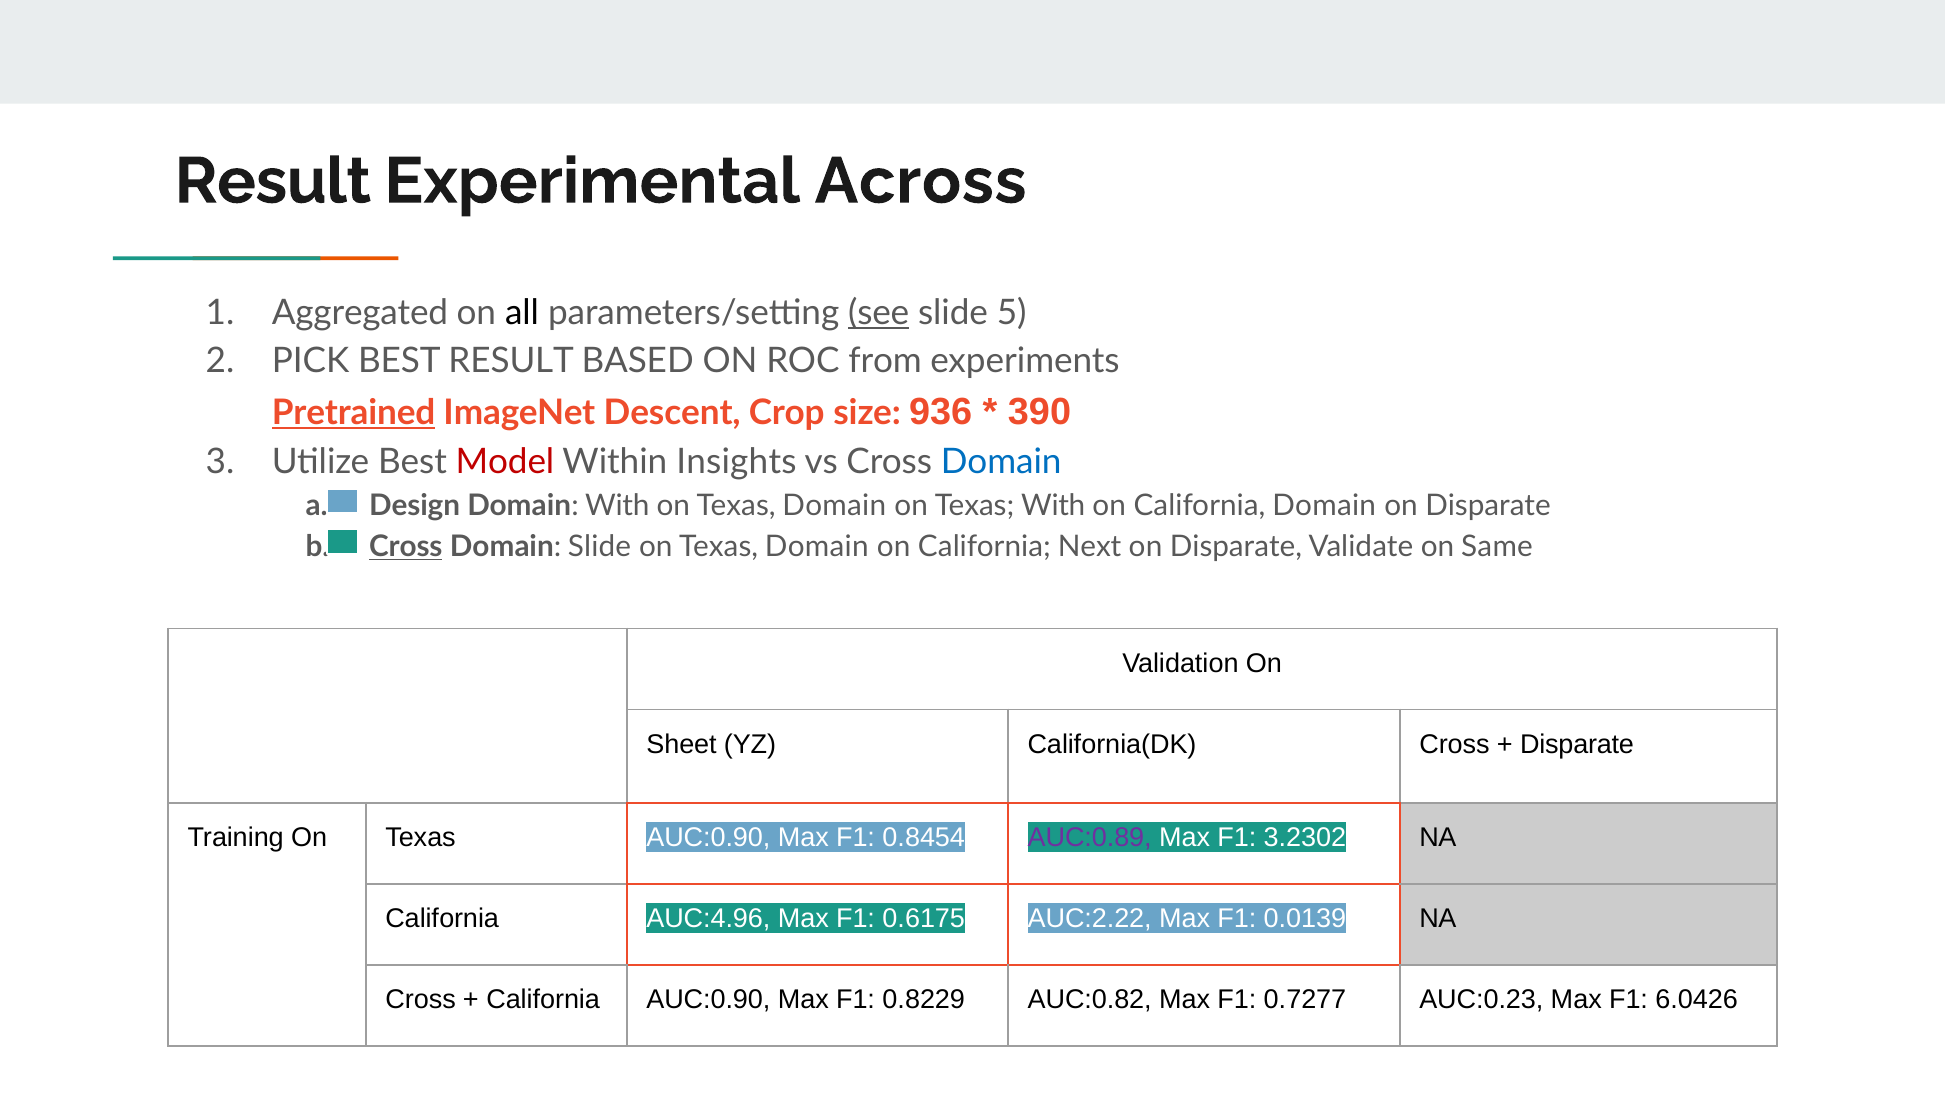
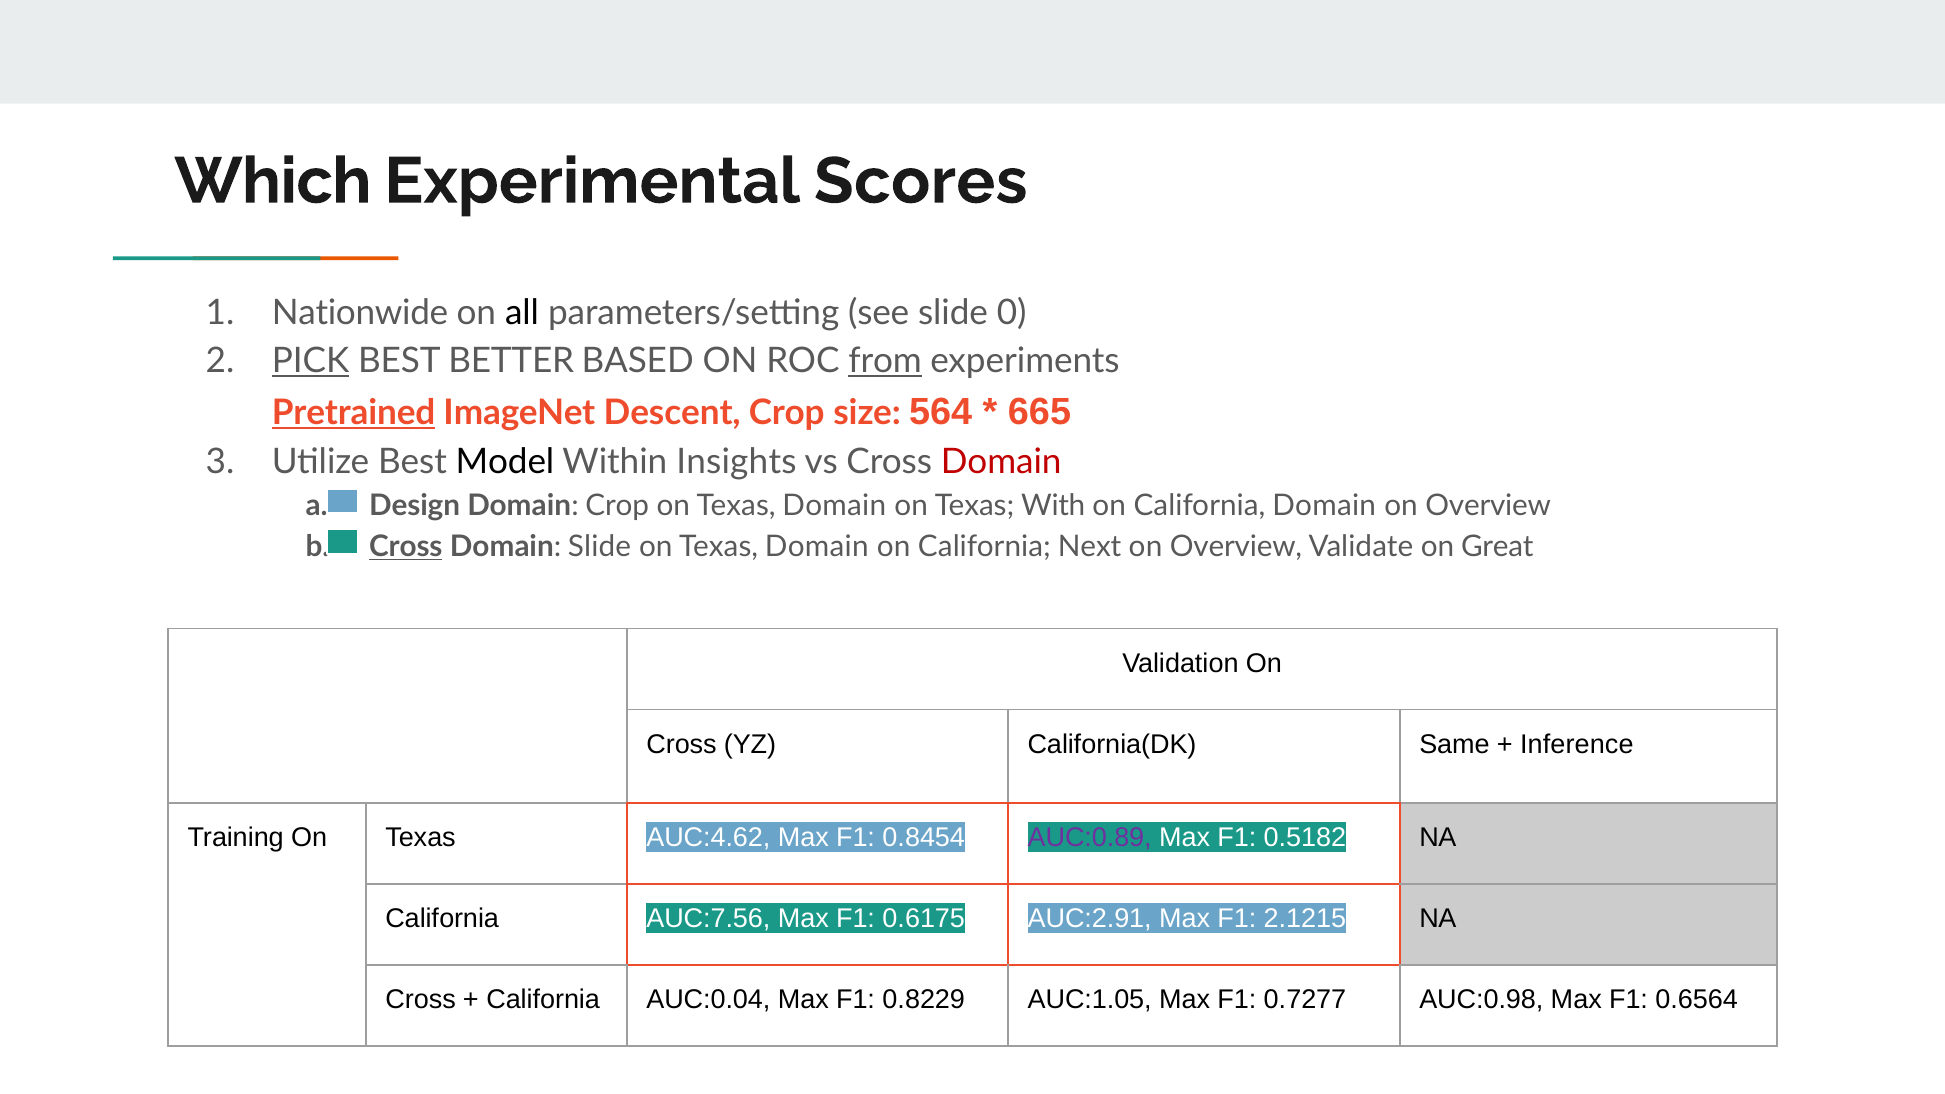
Result: Result -> Which (273, 181)
Across: Across -> Scores (921, 181)
Aggregated: Aggregated -> Nationwide (360, 313)
see underline: present -> none (879, 313)
5: 5 -> 0 (1012, 313)
PICK underline: none -> present (311, 361)
BEST RESULT: RESULT -> BETTER (511, 361)
from underline: none -> present (885, 361)
936: 936 -> 564 (941, 412)
390: 390 -> 665 (1039, 412)
Model colour: red -> black (505, 462)
Domain colour: blue -> red (1001, 462)
Domain With: With -> Crop (617, 506)
Disparate: Disparate -> Overview (1488, 506)
Disparate: Disparate -> Overview (1236, 547)
Same: Same -> Great (1497, 547)
Sheet: Sheet -> Cross (682, 744)
California(DK Cross: Cross -> Same (1454, 744)
Disparate: Disparate -> Inference (1577, 744)
Texas AUC:0.90: AUC:0.90 -> AUC:4.62 (708, 838)
3.2302: 3.2302 -> 0.5182 (1305, 838)
AUC:4.96: AUC:4.96 -> AUC:7.56 (708, 919)
AUC:2.22: AUC:2.22 -> AUC:2.91 (1090, 919)
0.0139: 0.0139 -> 2.1215 (1305, 919)
California AUC:0.90: AUC:0.90 -> AUC:0.04 (708, 1000)
AUC:0.82: AUC:0.82 -> AUC:1.05 (1090, 1000)
AUC:0.23: AUC:0.23 -> AUC:0.98 (1481, 1000)
6.0426: 6.0426 -> 0.6564 (1697, 1000)
